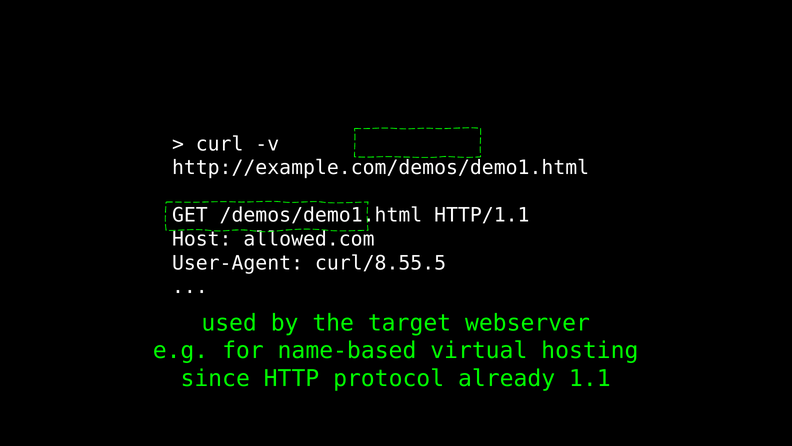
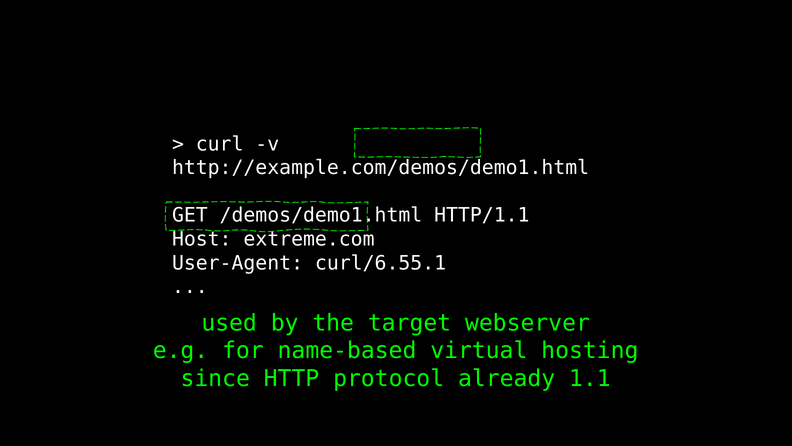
allowed.com: allowed.com -> extreme.com (309, 239)
curl/8.55.5: curl/8.55.5 -> curl/6.55.1 (381, 263)
